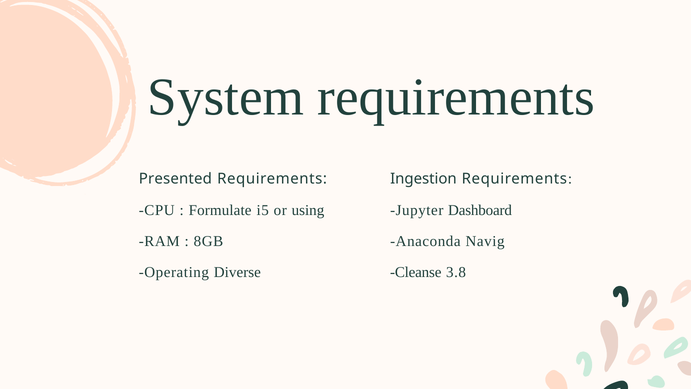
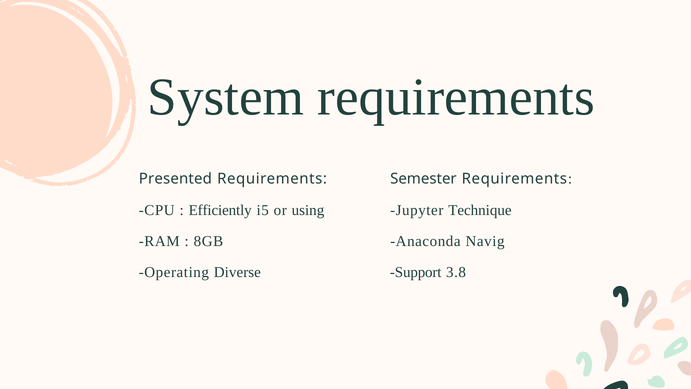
Ingestion: Ingestion -> Semester (423, 179)
Dashboard: Dashboard -> Technique (480, 210)
Formulate: Formulate -> Efficiently (220, 210)
Cleanse: Cleanse -> Support (416, 272)
